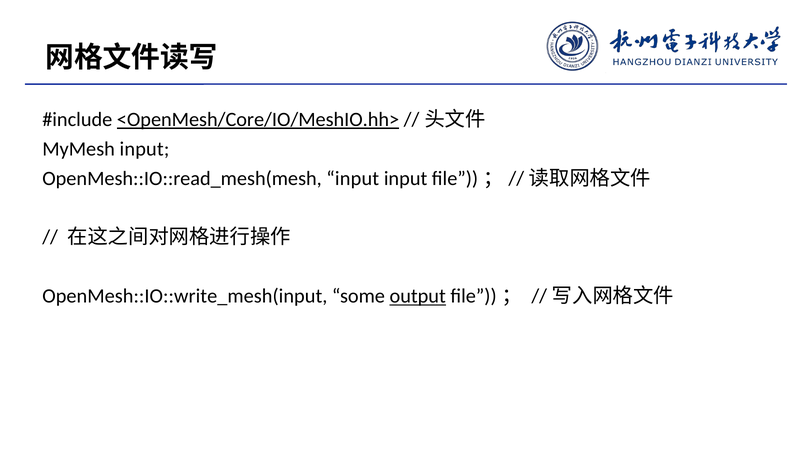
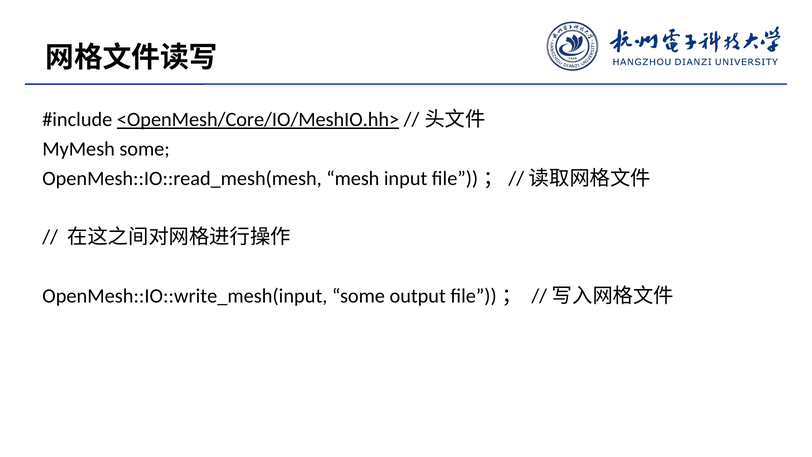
MyMesh input: input -> some (145, 149)
OpenMesh::IO::read_mesh(mesh input: input -> mesh (353, 178)
output underline: present -> none (418, 296)
